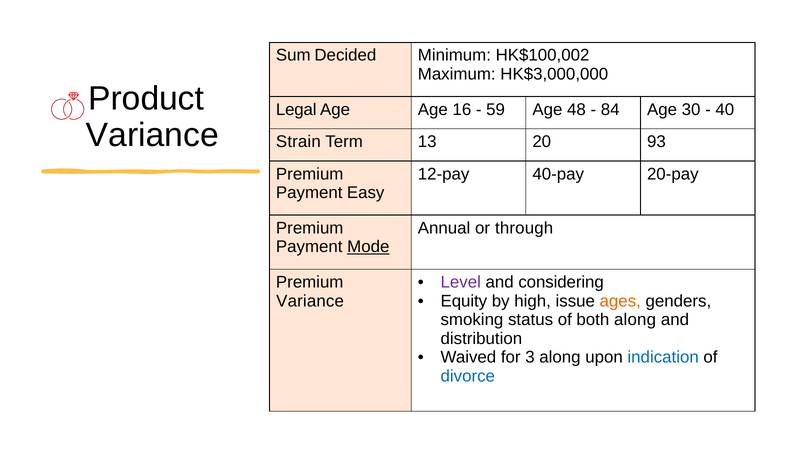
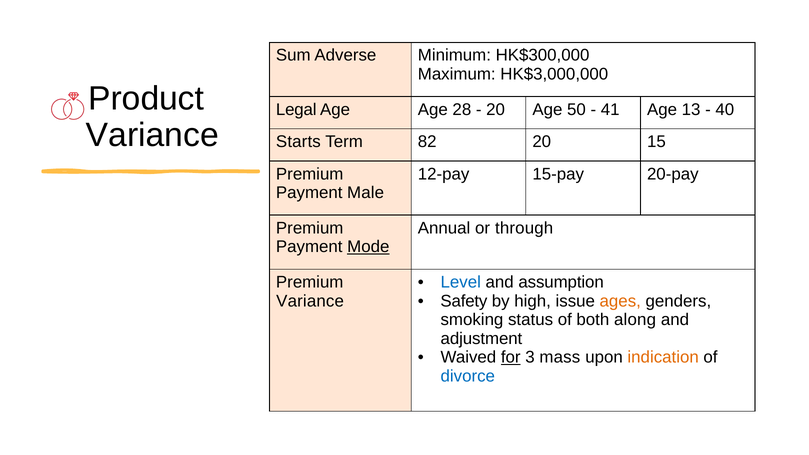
Decided: Decided -> Adverse (345, 55)
HK$100,002: HK$100,002 -> HK$300,000 (543, 55)
16: 16 -> 28 (462, 110)
59: 59 -> 20 (496, 110)
48: 48 -> 50 (576, 110)
84: 84 -> 41 (610, 110)
30: 30 -> 13 (691, 110)
Strain: Strain -> Starts (298, 142)
13: 13 -> 82 (427, 142)
93: 93 -> 15 (656, 142)
40-pay: 40-pay -> 15-pay (558, 174)
Easy: Easy -> Male (366, 193)
Level colour: purple -> blue (461, 282)
considering: considering -> assumption (561, 282)
Equity: Equity -> Safety (464, 301)
distribution: distribution -> adjustment (481, 339)
for underline: none -> present (511, 357)
3 along: along -> mass (560, 357)
indication colour: blue -> orange (663, 357)
